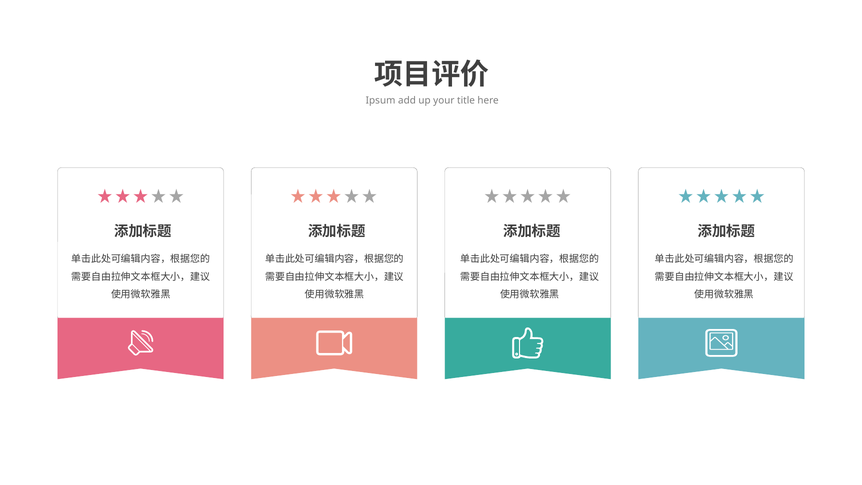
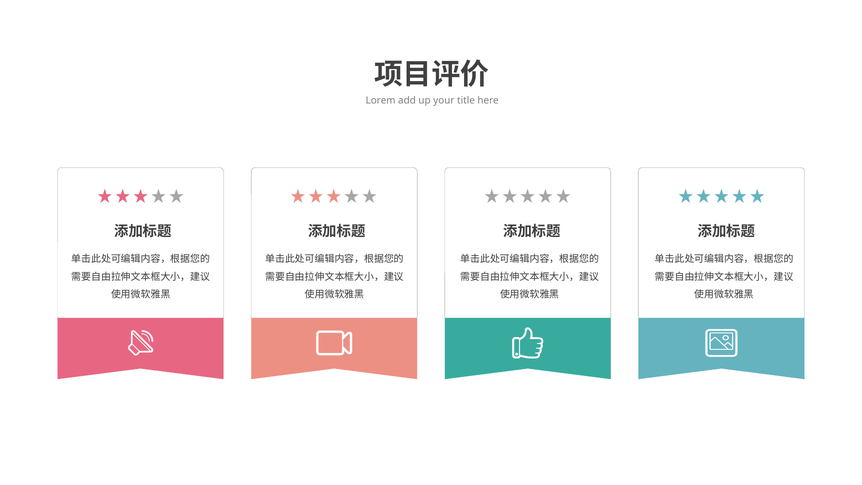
Ipsum: Ipsum -> Lorem (381, 100)
